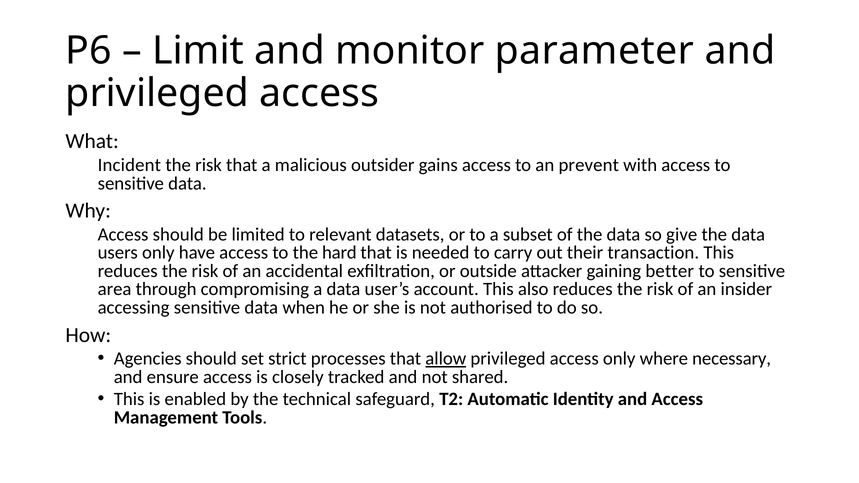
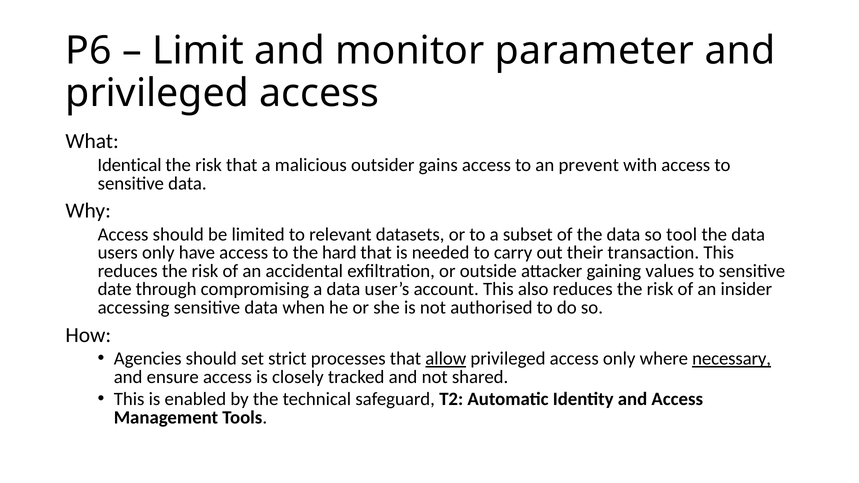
Incident: Incident -> Identical (130, 165)
give: give -> tool (682, 235)
better: better -> values (670, 271)
area: area -> date (115, 289)
necessary underline: none -> present (732, 359)
